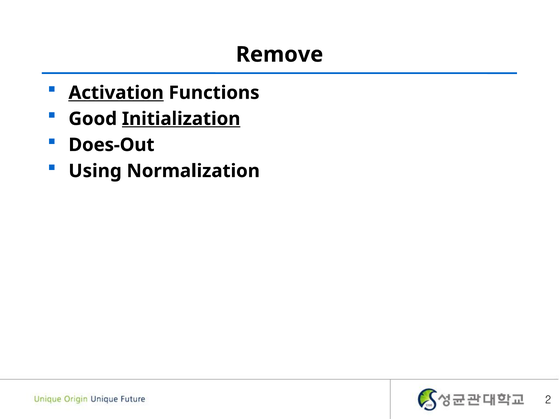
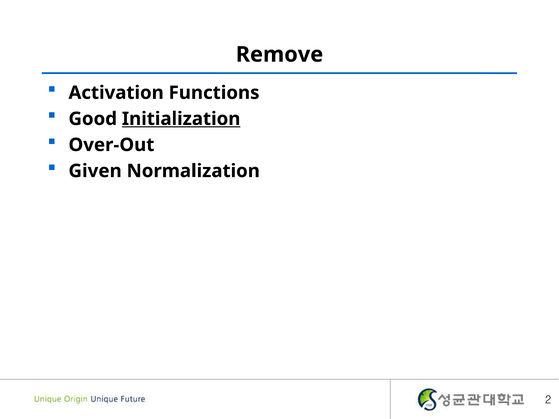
Activation underline: present -> none (116, 93)
Does-Out: Does-Out -> Over-Out (111, 145)
Using: Using -> Given (95, 171)
